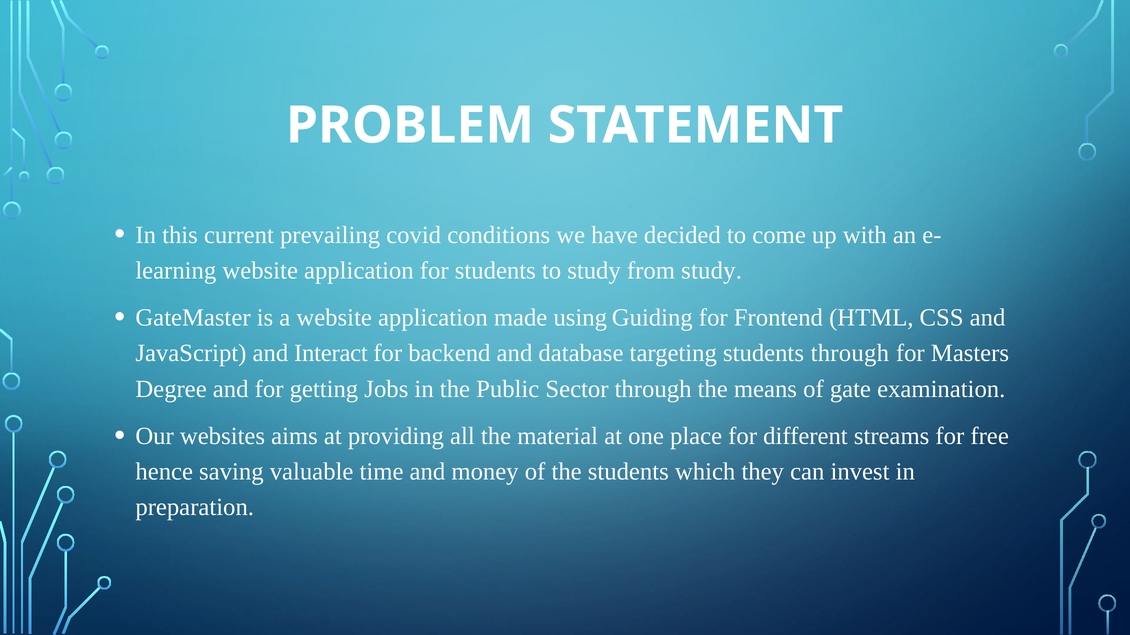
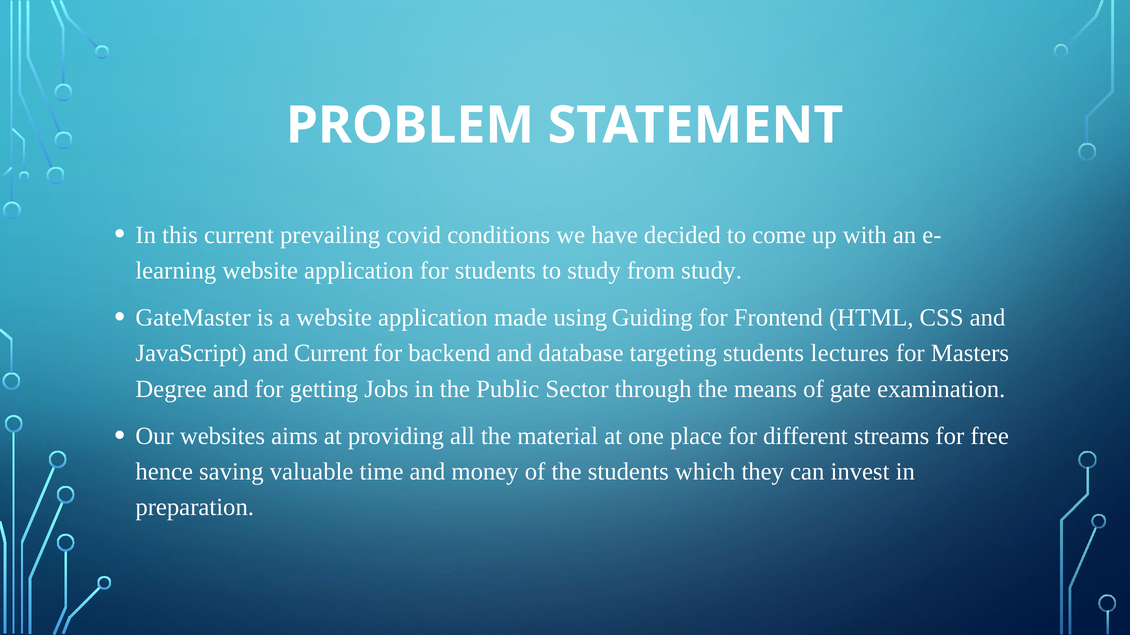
and Interact: Interact -> Current (331, 354)
students through: through -> lectures (850, 354)
